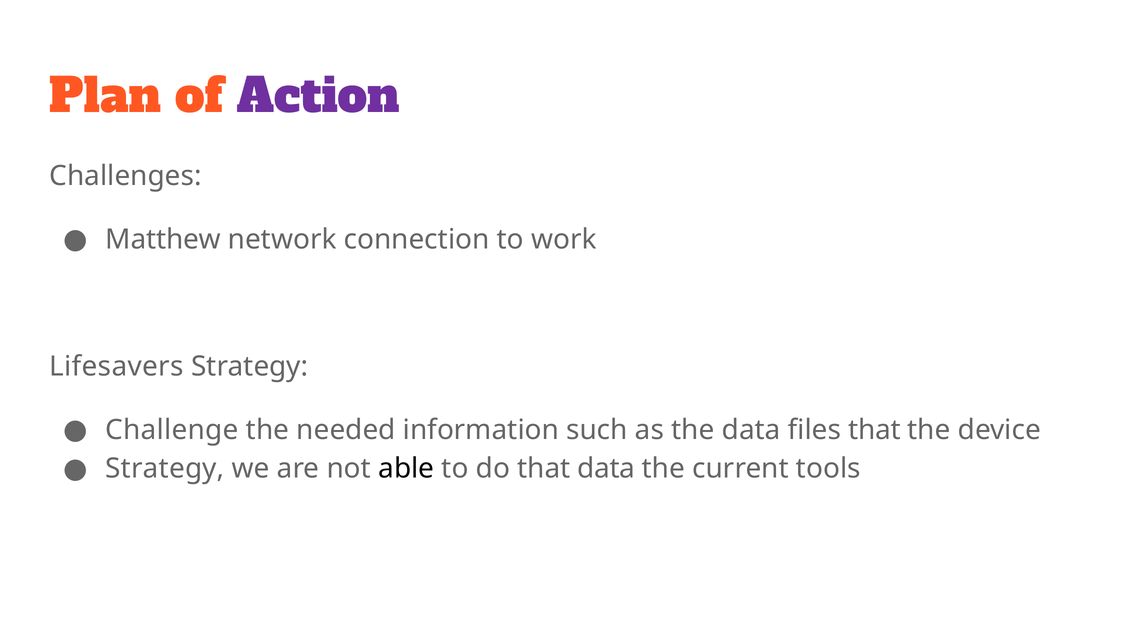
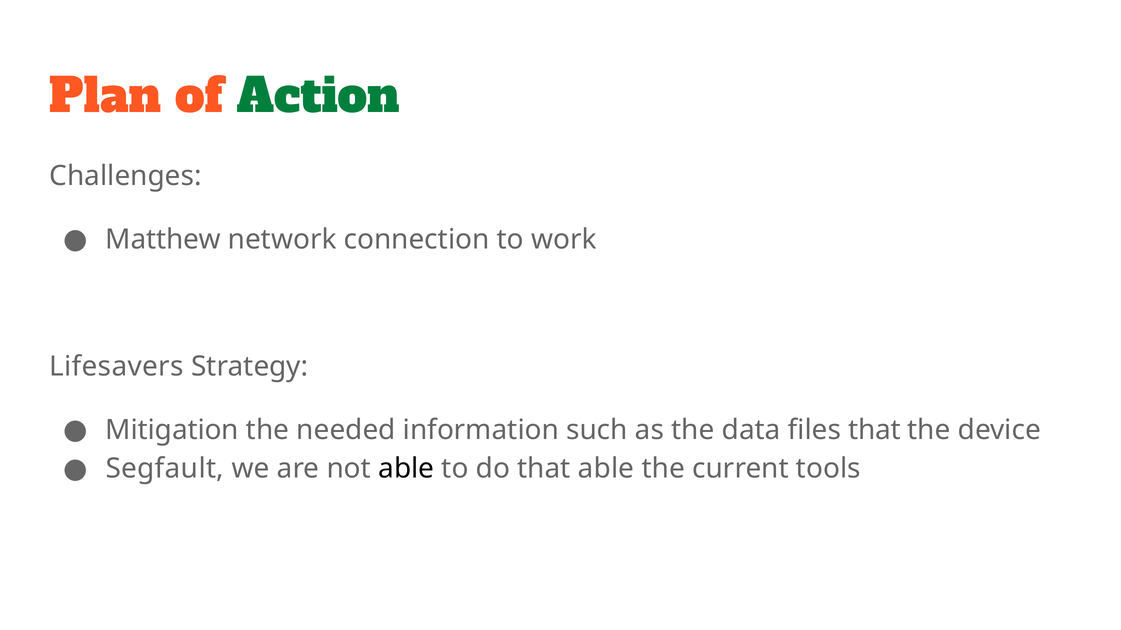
Action colour: purple -> green (318, 97)
Challenge: Challenge -> Mitigation (172, 431)
Strategy: Strategy -> Segfault (165, 469)
that data: data -> able (606, 469)
